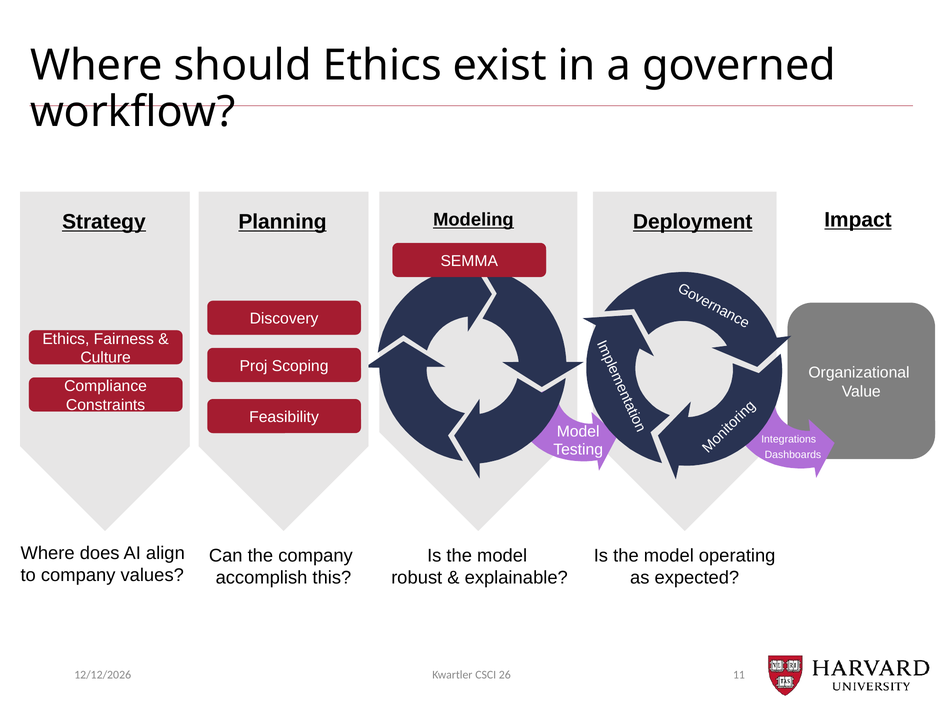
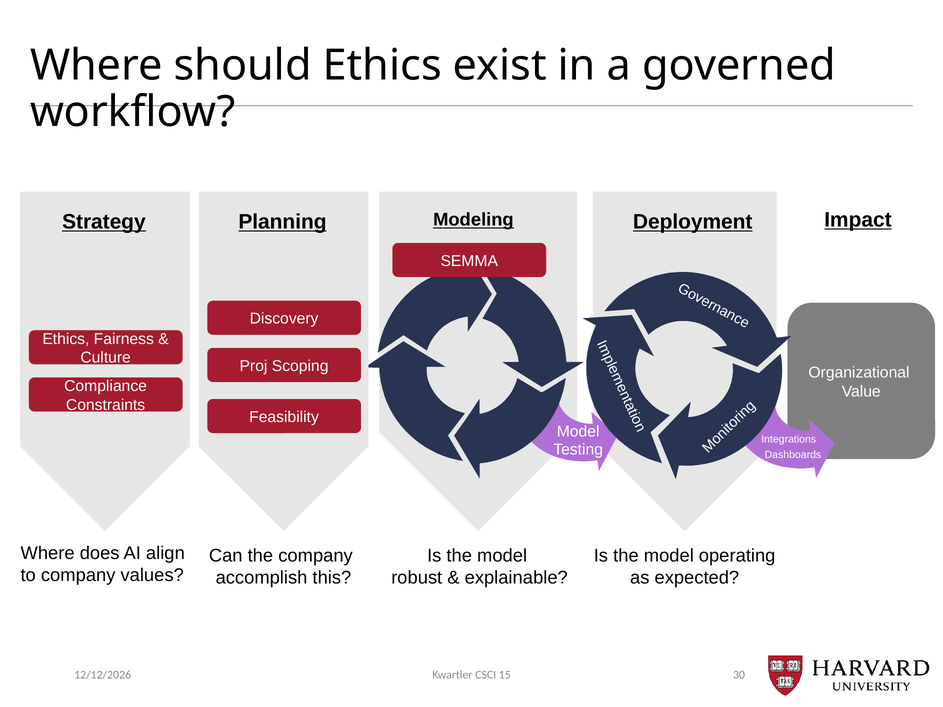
11: 11 -> 30 (739, 675)
26: 26 -> 15 (505, 675)
